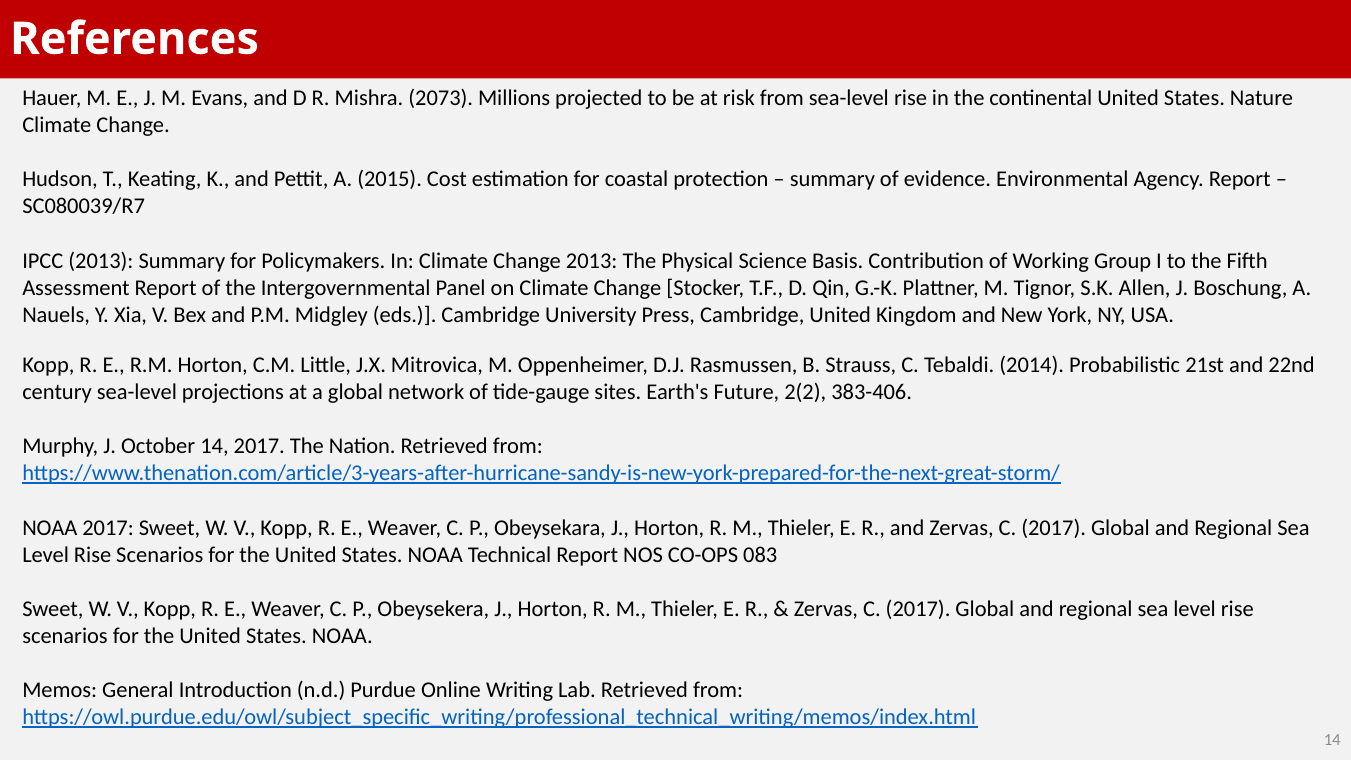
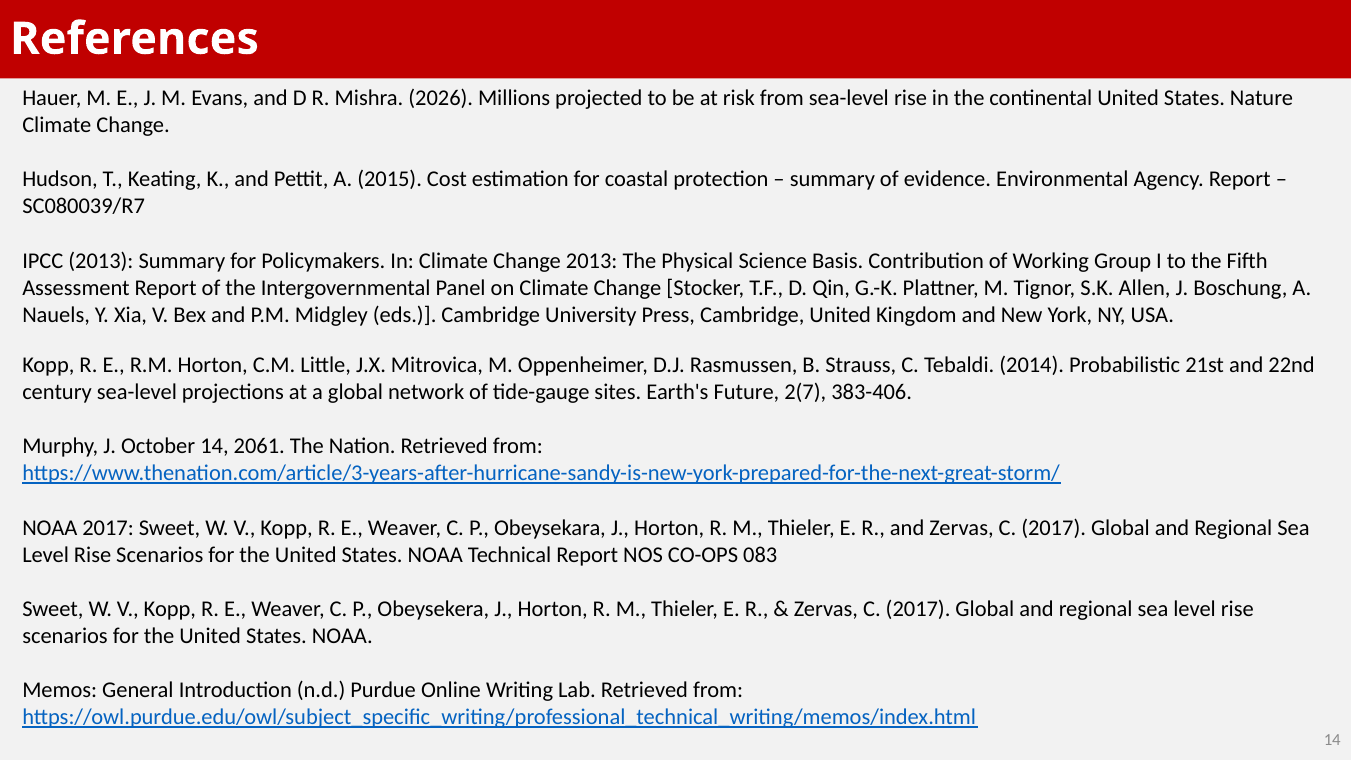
2073: 2073 -> 2026 (441, 99)
2(2: 2(2 -> 2(7 (805, 392)
14 2017: 2017 -> 2061 (259, 446)
